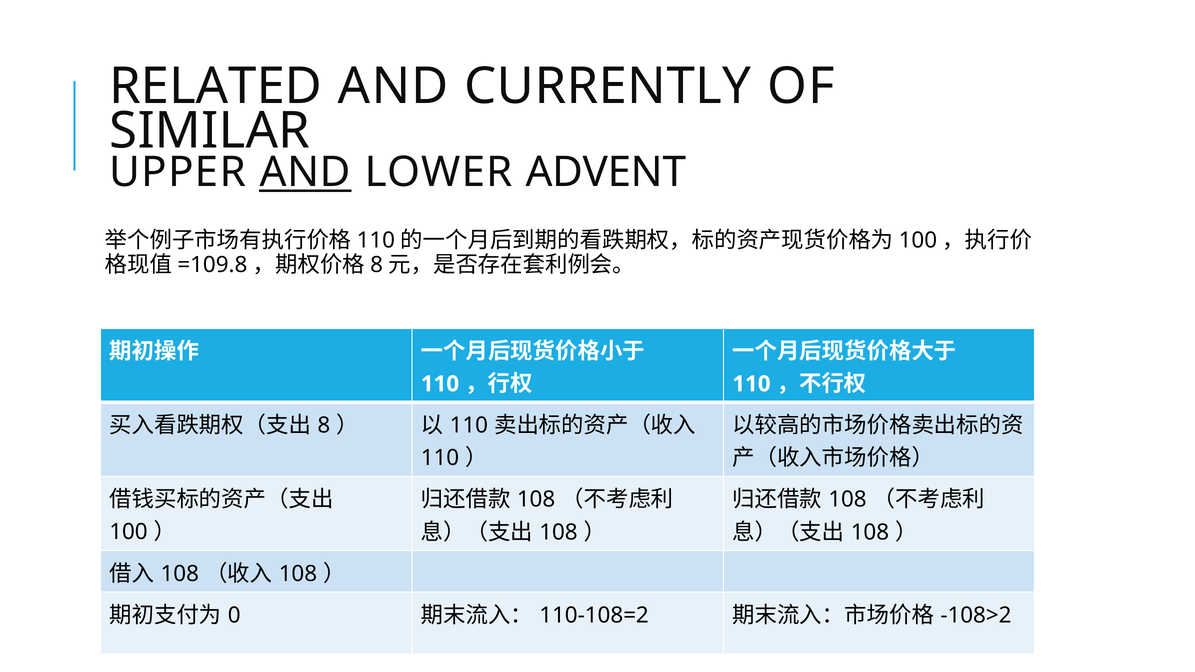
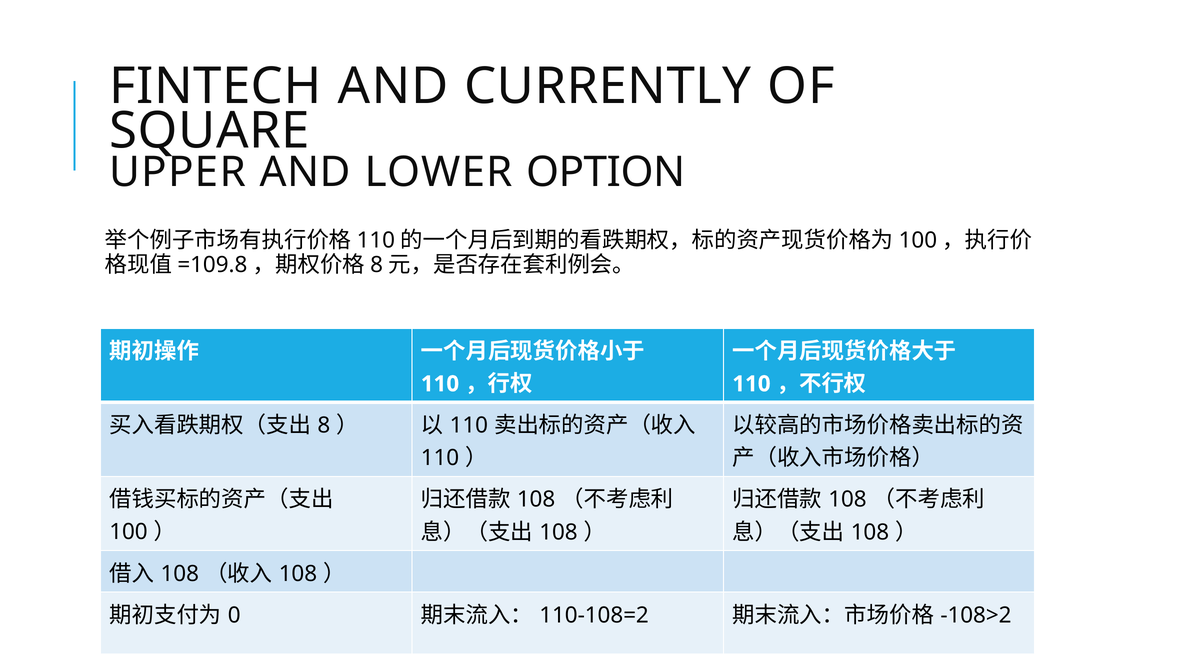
RELATED: RELATED -> FINTECH (215, 87)
SIMILAR: SIMILAR -> SQUARE (210, 131)
AND underline: present -> none (305, 173)
ADVENT: ADVENT -> OPTION (606, 173)
